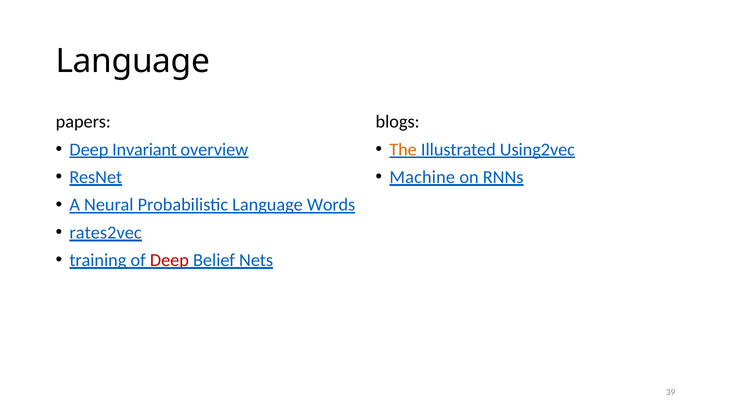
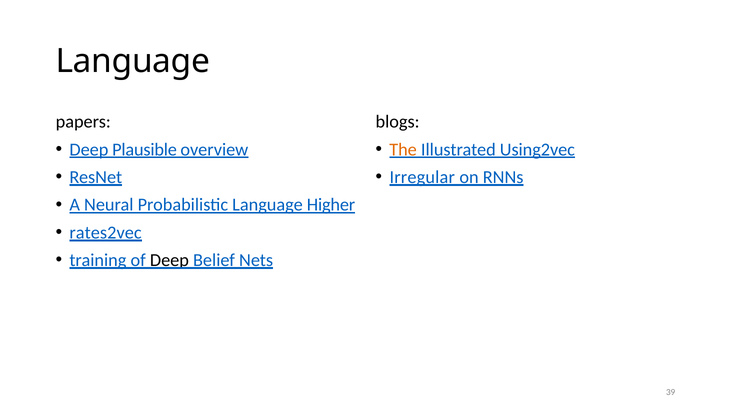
Invariant: Invariant -> Plausible (145, 150)
Machine: Machine -> Irregular (422, 177)
Words: Words -> Higher (331, 205)
Deep colour: red -> black (169, 260)
